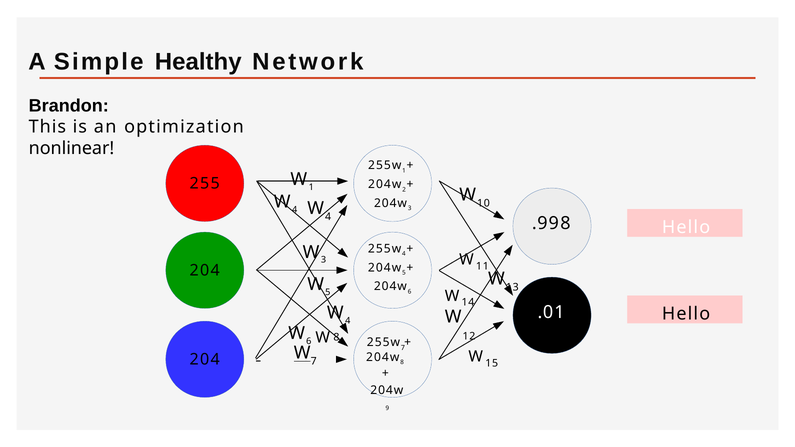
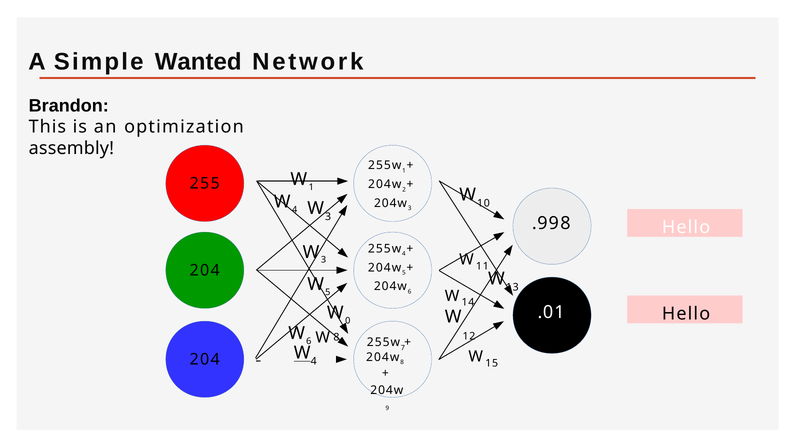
Healthy: Healthy -> Wanted (198, 62)
nonlinear: nonlinear -> assembly (71, 148)
4: 4 -> 3 (328, 217)
4: 4 -> 0 (348, 321)
7: 7 -> 4 (314, 362)
